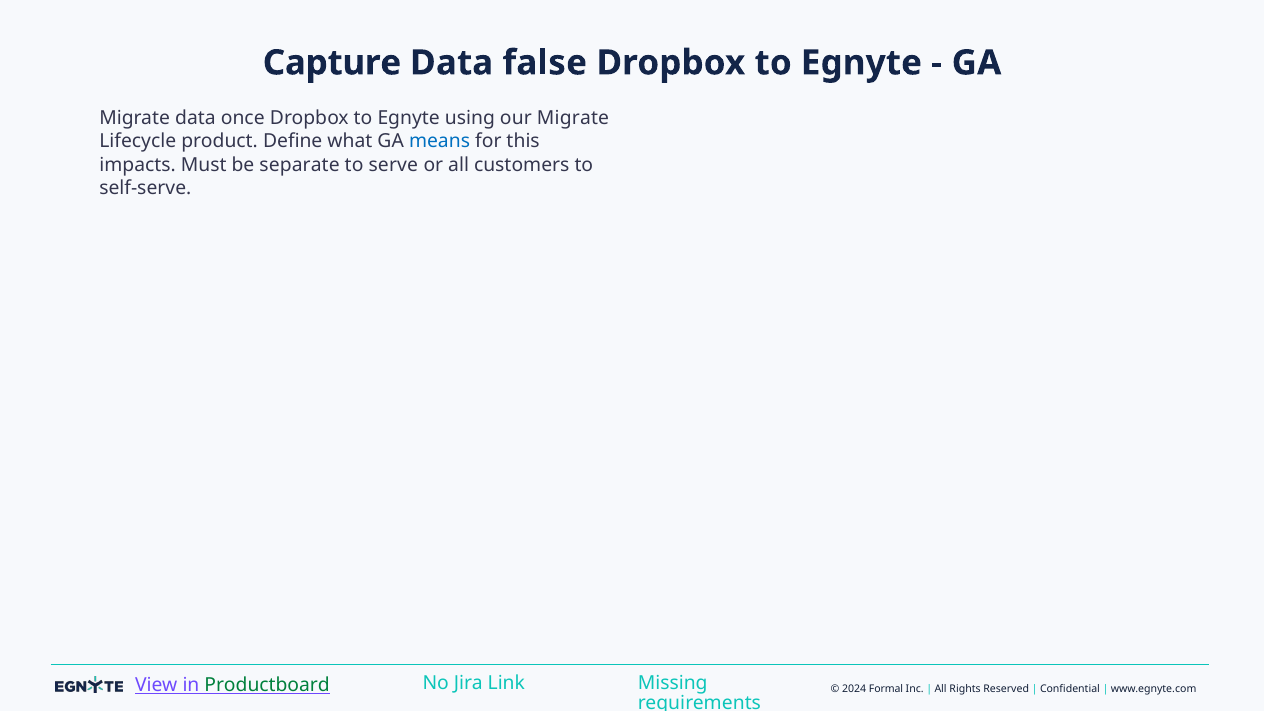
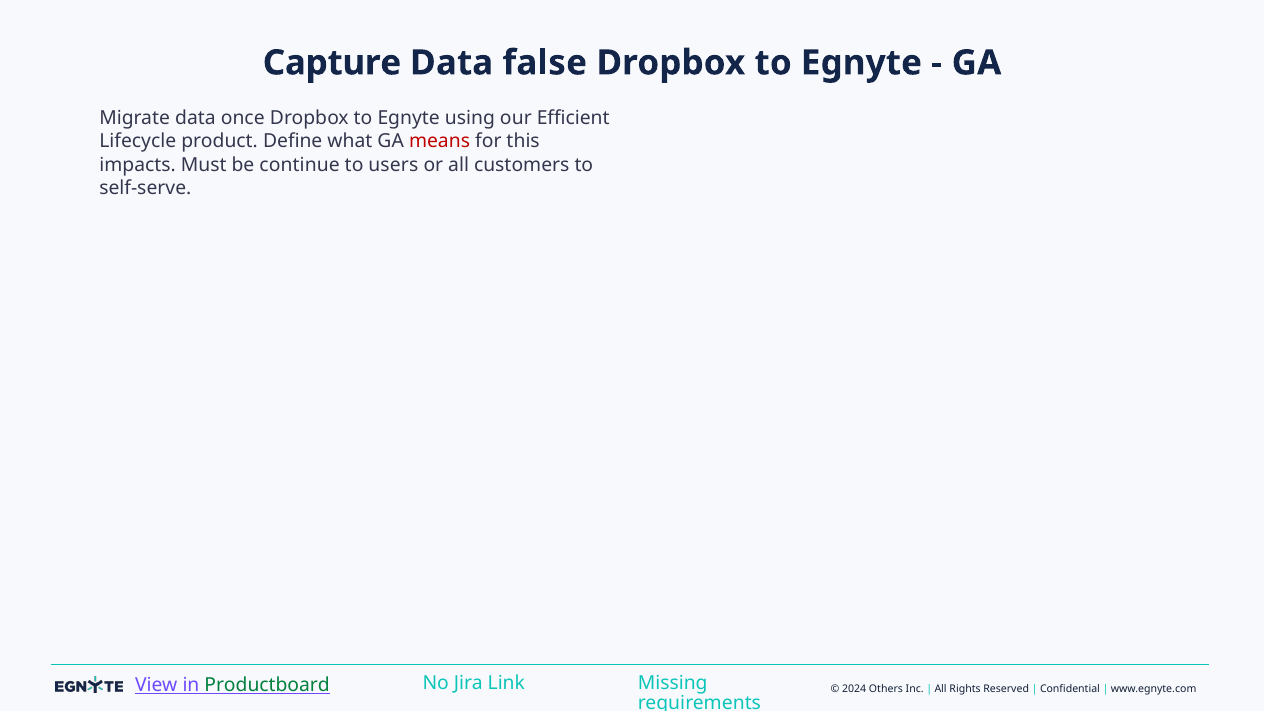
our Migrate: Migrate -> Efficient (573, 118)
means colour: blue -> red (440, 142)
separate: separate -> continue (300, 165)
serve: serve -> users (393, 165)
Formal: Formal -> Others (886, 689)
